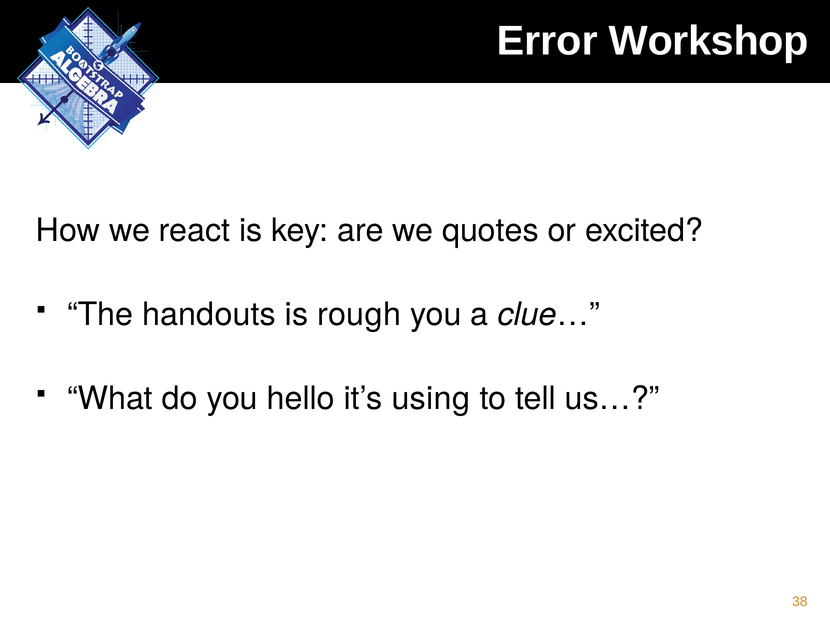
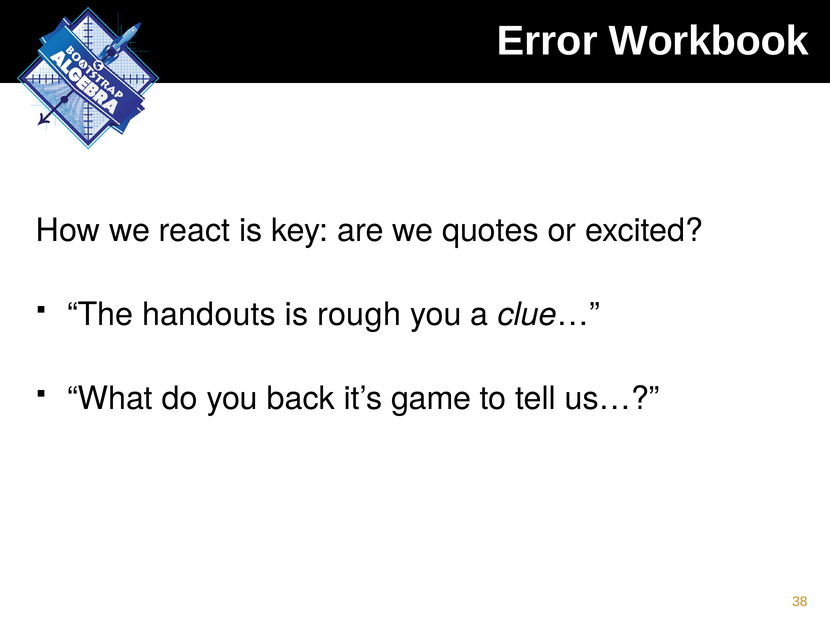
Workshop: Workshop -> Workbook (709, 41)
hello: hello -> back (301, 398)
using: using -> game (431, 398)
